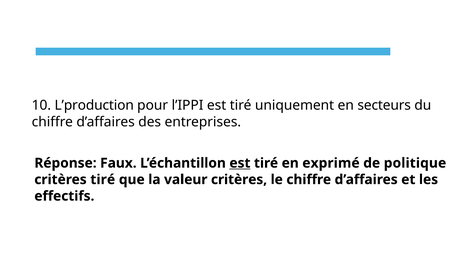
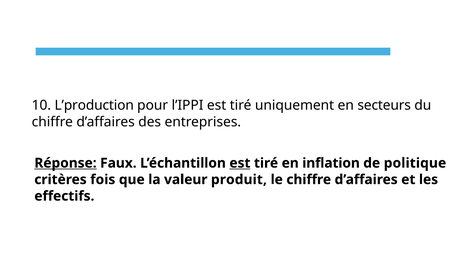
Réponse underline: none -> present (65, 163)
exprimé: exprimé -> inflation (331, 163)
critères tiré: tiré -> fois (103, 180)
valeur critères: critères -> produit (239, 180)
